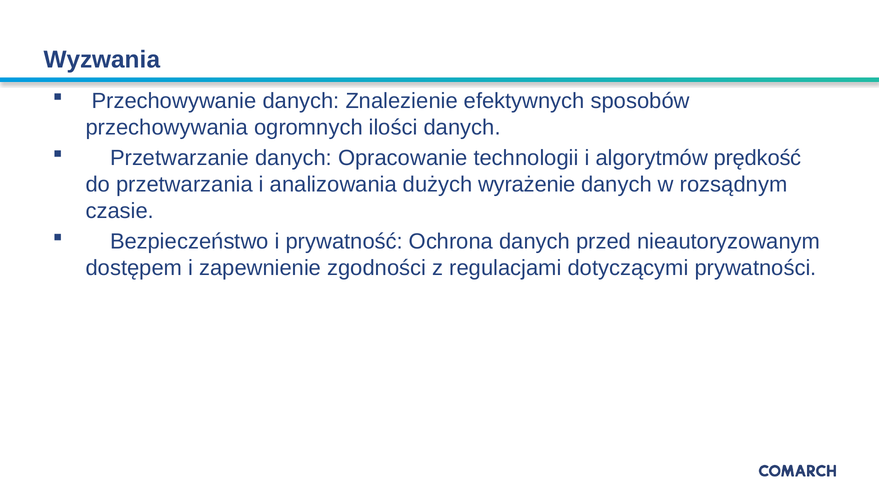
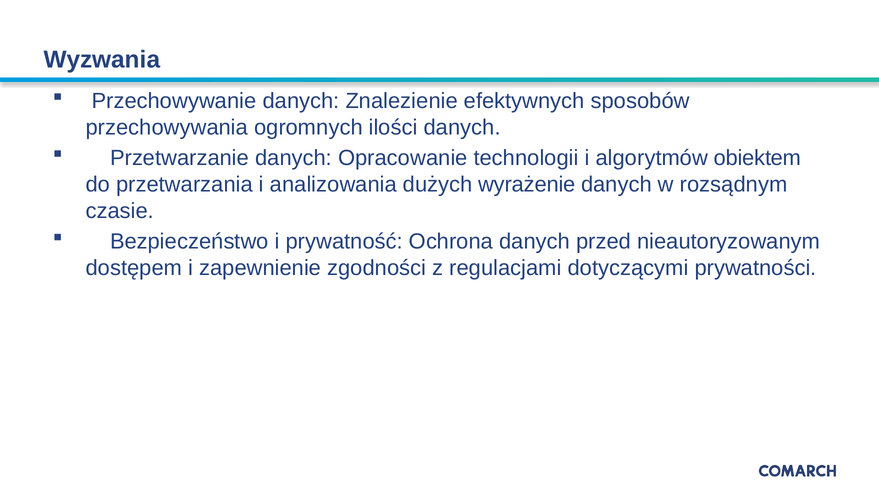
prędkość: prędkość -> obiektem (757, 158)
